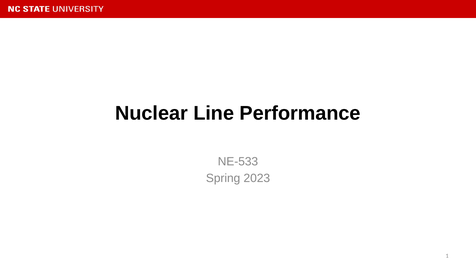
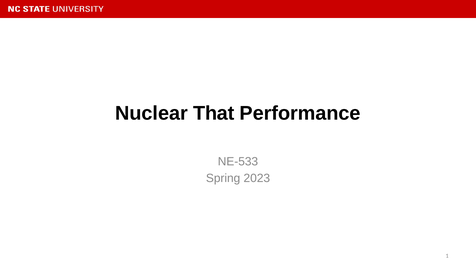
Line: Line -> That (214, 113)
